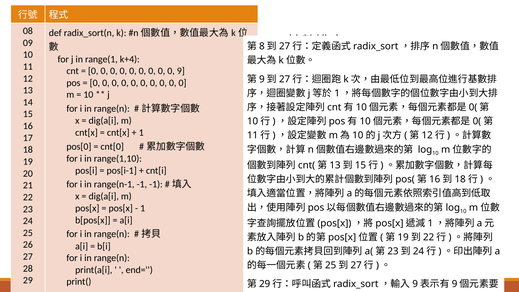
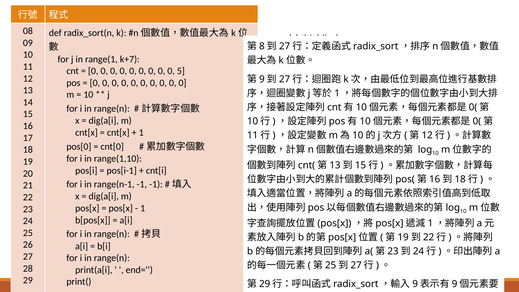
k+4: k+4 -> k+7 (130, 59)
9: 9 -> 5 (181, 71)
